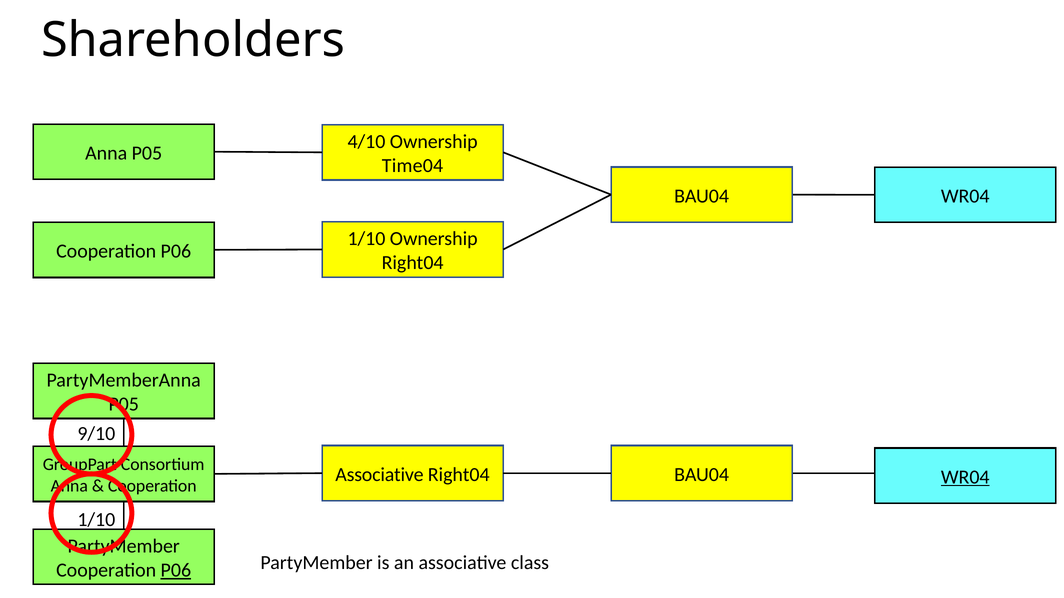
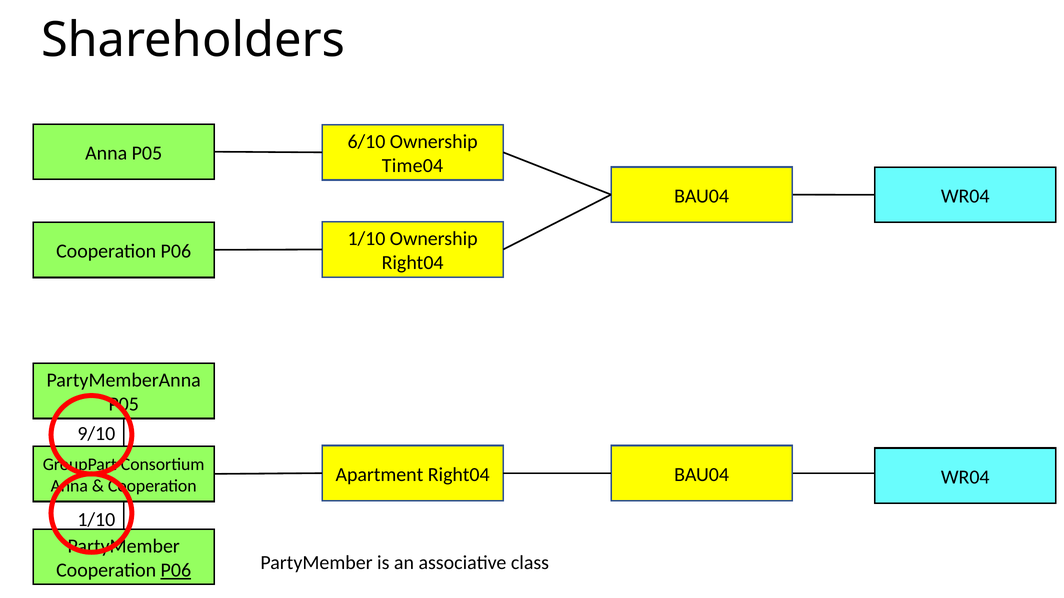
4/10: 4/10 -> 6/10 (366, 142)
Associative: Associative -> Apartment (379, 475)
WR04 underline: present -> none (965, 477)
